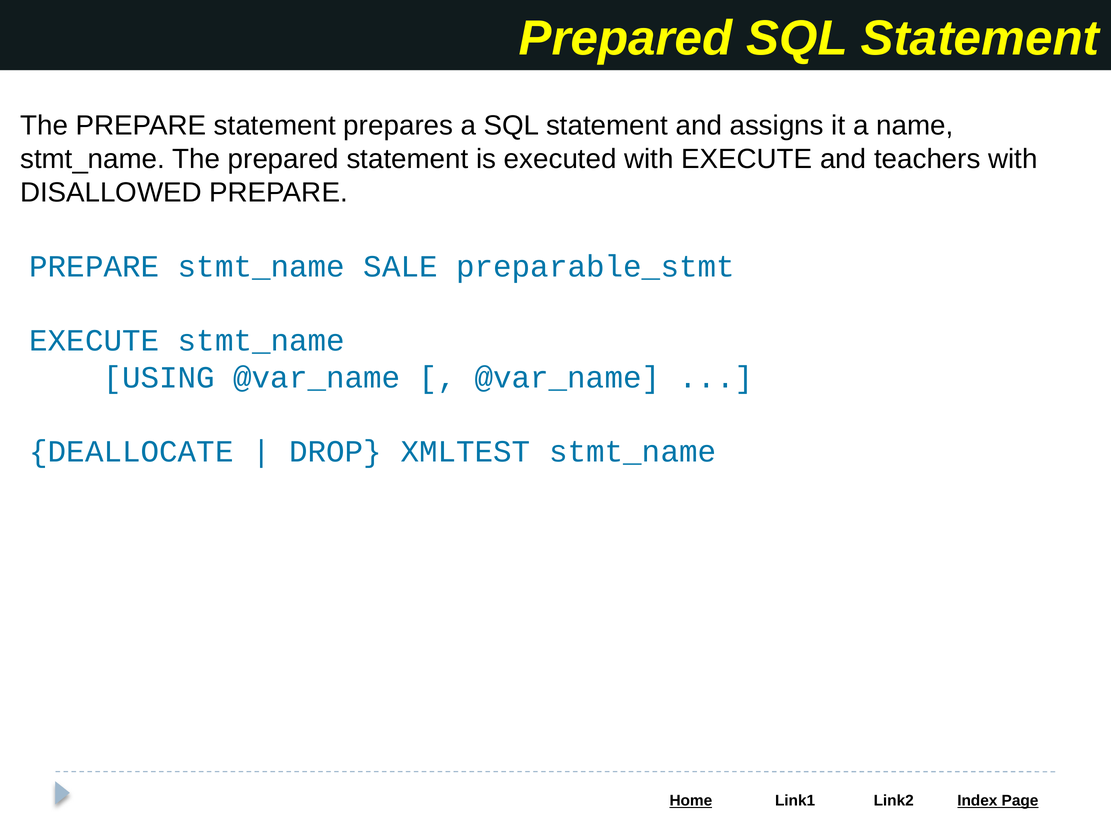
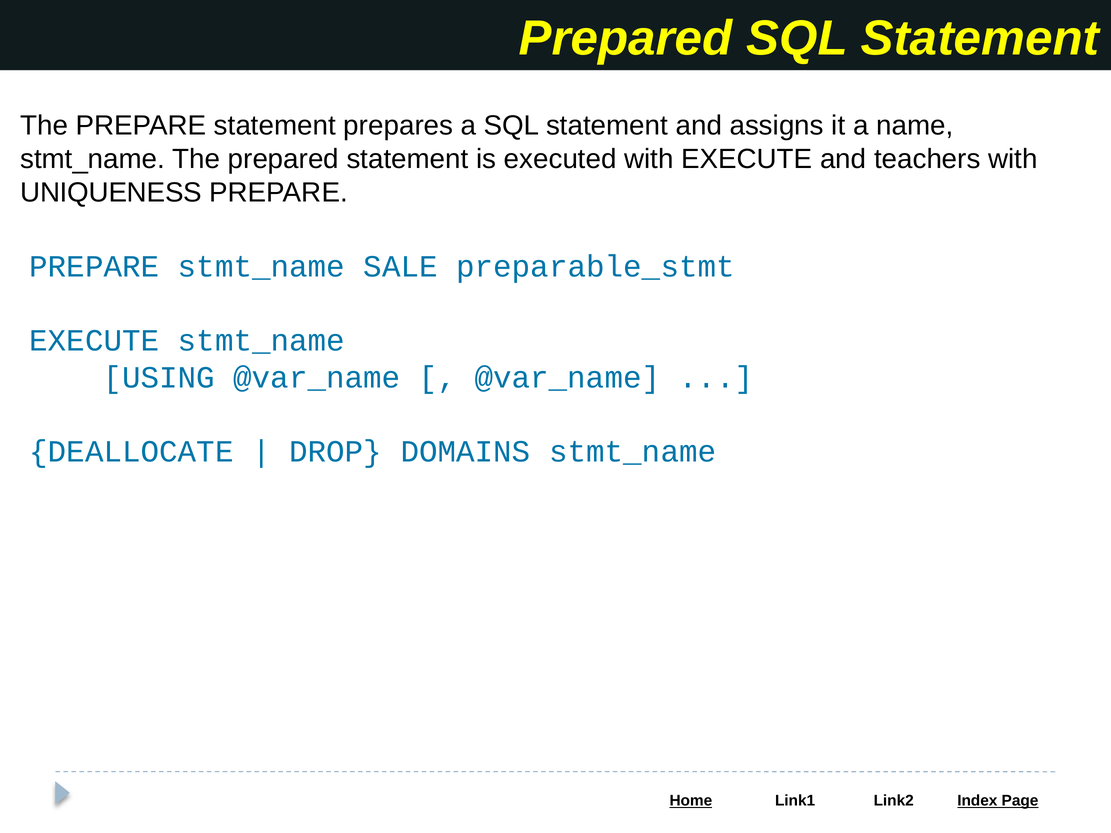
DISALLOWED: DISALLOWED -> UNIQUENESS (111, 193)
XMLTEST: XMLTEST -> DOMAINS (466, 452)
